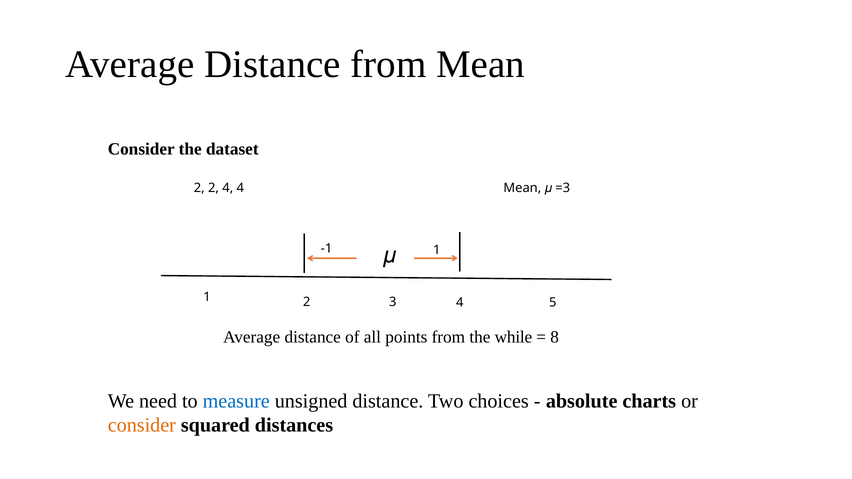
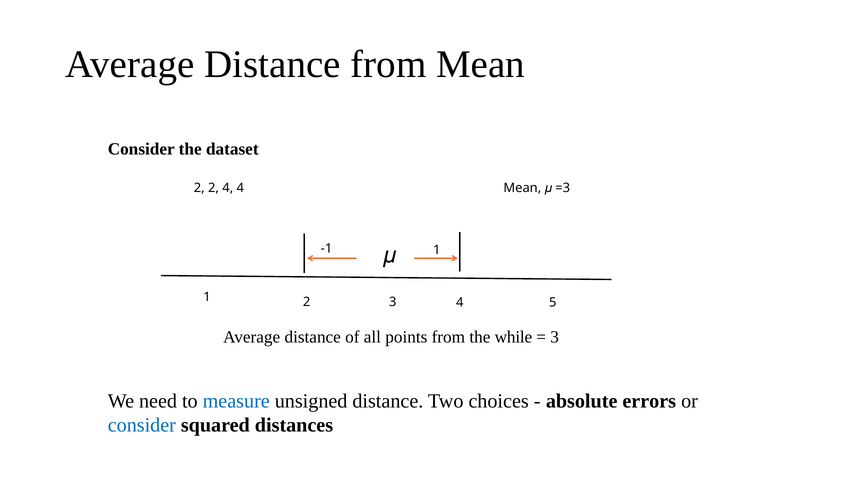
8: 8 -> 3 (555, 337)
charts: charts -> errors (649, 401)
consider colour: orange -> blue (142, 426)
